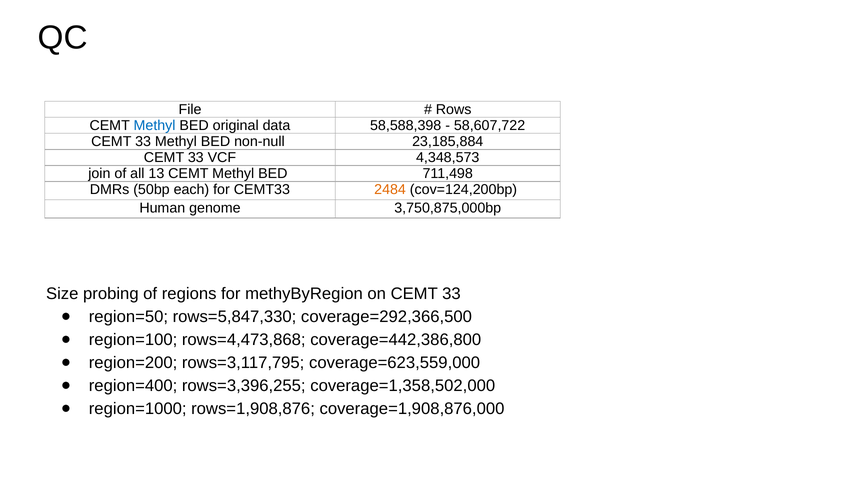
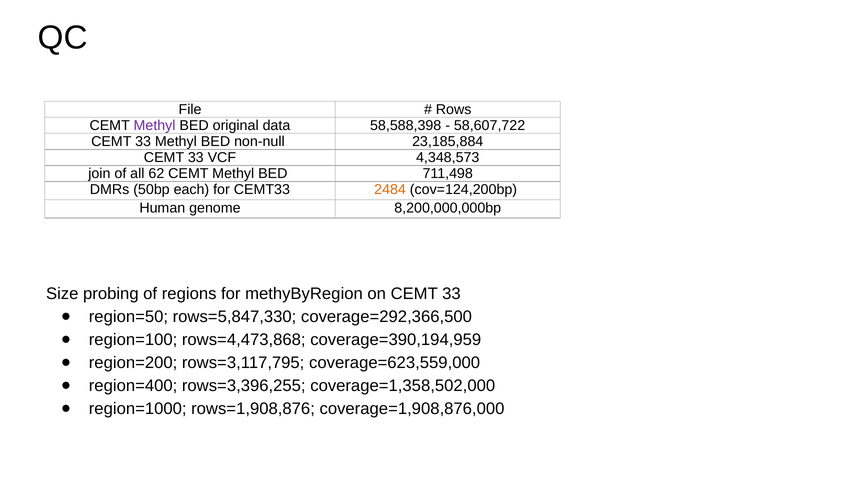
Methyl colour: blue -> purple (155, 125)
13: 13 -> 62 (156, 174)
3,750,875,000bp: 3,750,875,000bp -> 8,200,000,000bp (448, 208)
coverage=442,386,800: coverage=442,386,800 -> coverage=390,194,959 (396, 339)
